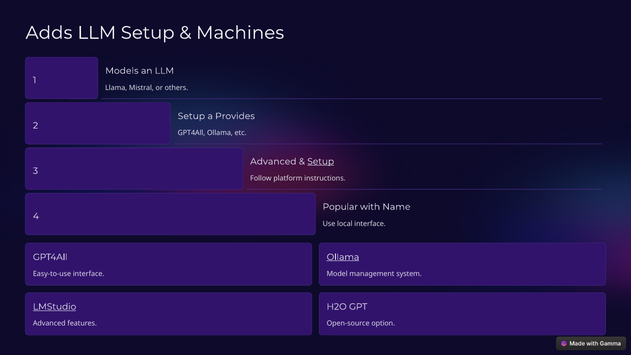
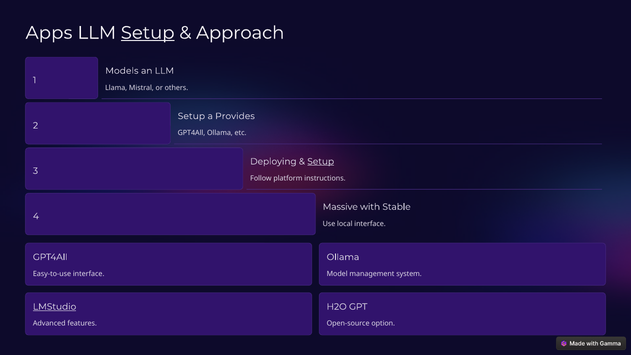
Adds: Adds -> Apps (49, 33)
Setup underline: none -> present (148, 33)
Machines: Machines -> Approach (240, 33)
Advanced: Advanced -> Deploying (273, 161)
Popular: Popular -> Massive (340, 207)
Name: Name -> Stable (397, 207)
Ollama underline: present -> none (343, 257)
